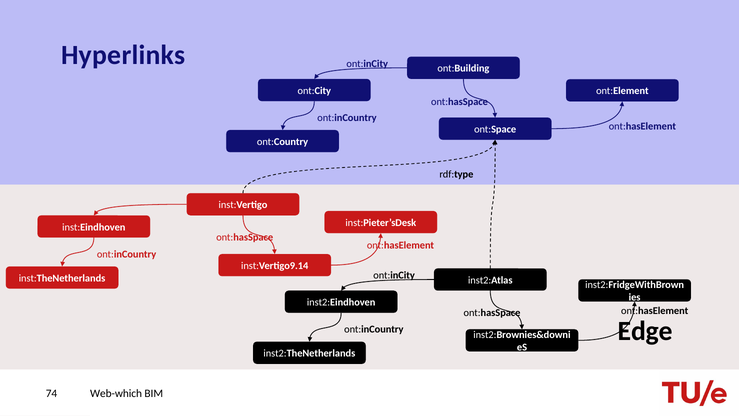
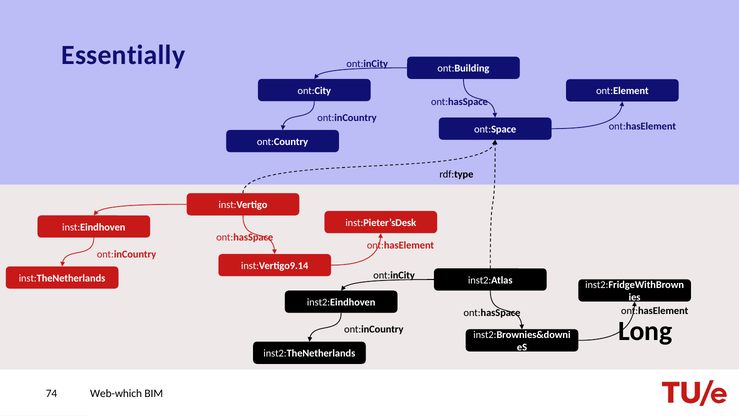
Hyperlinks: Hyperlinks -> Essentially (123, 55)
Edge: Edge -> Long (645, 331)
